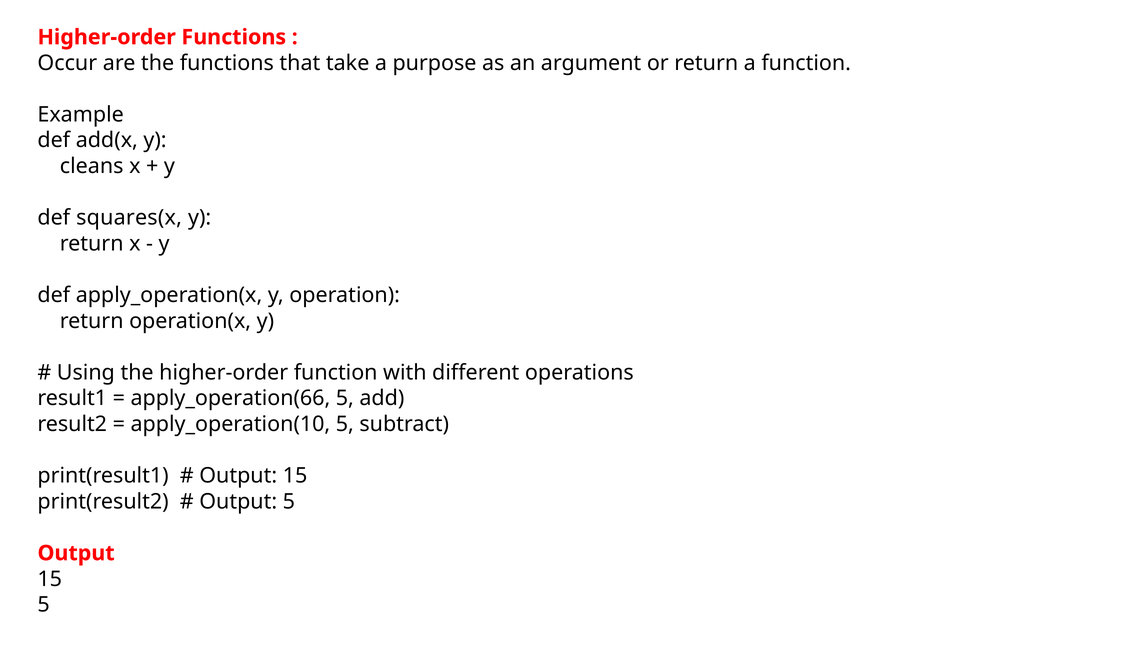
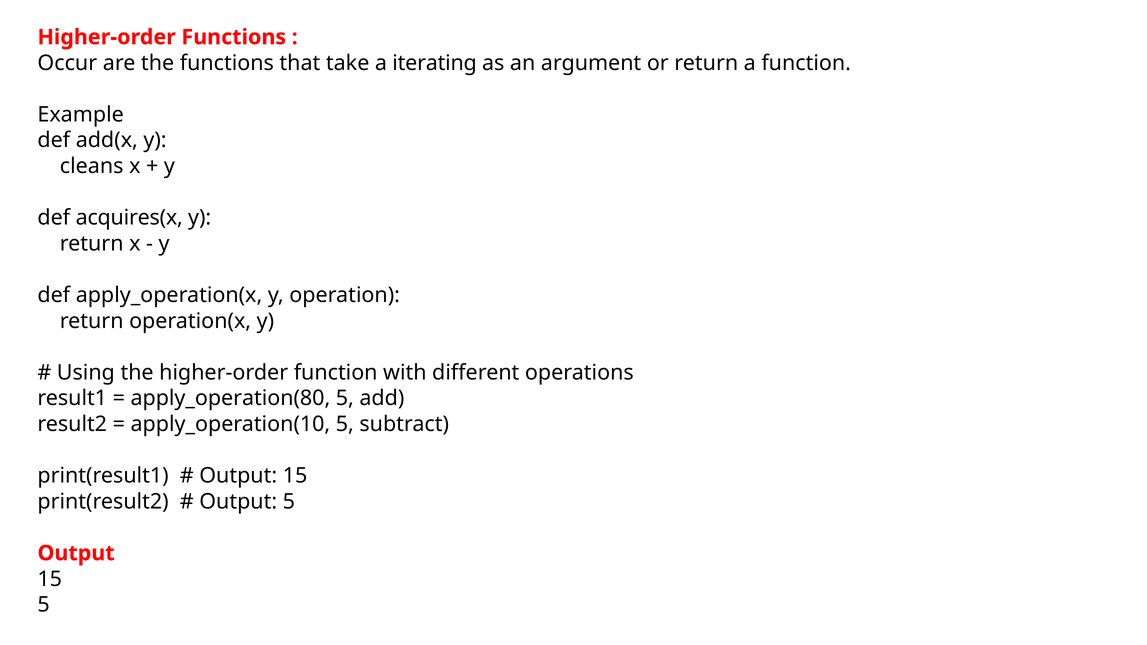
purpose: purpose -> iterating (435, 63)
squares(x: squares(x -> acquires(x (129, 218)
apply_operation(66: apply_operation(66 -> apply_operation(80 (230, 398)
